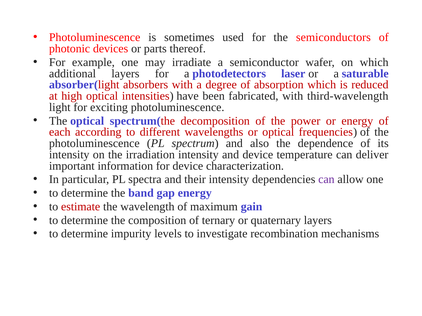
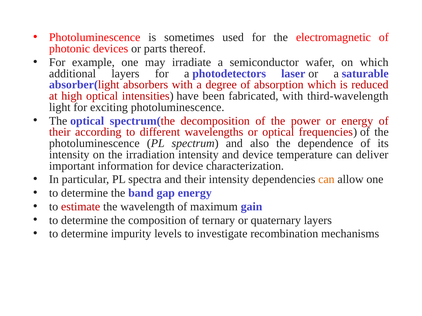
semiconductors: semiconductors -> electromagnetic (333, 38)
each: each -> their (60, 132)
can colour: purple -> orange (326, 180)
